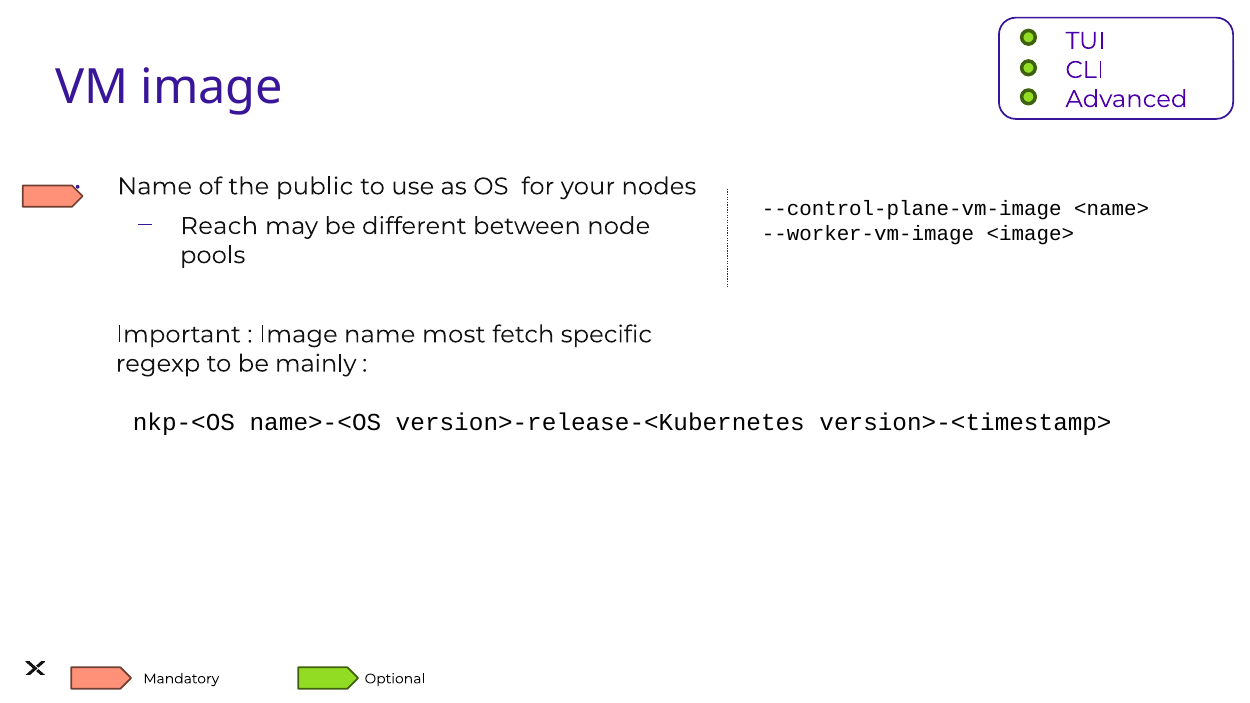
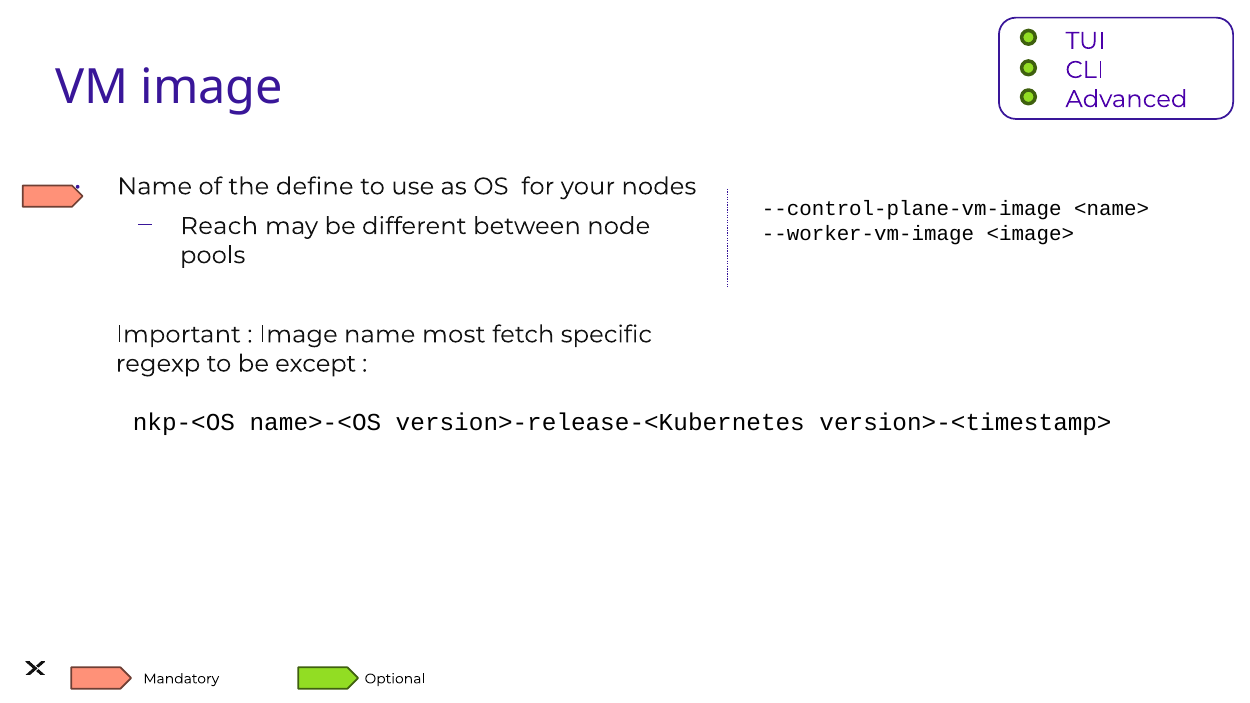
public: public -> define (315, 187)
mainly: mainly -> except (316, 364)
